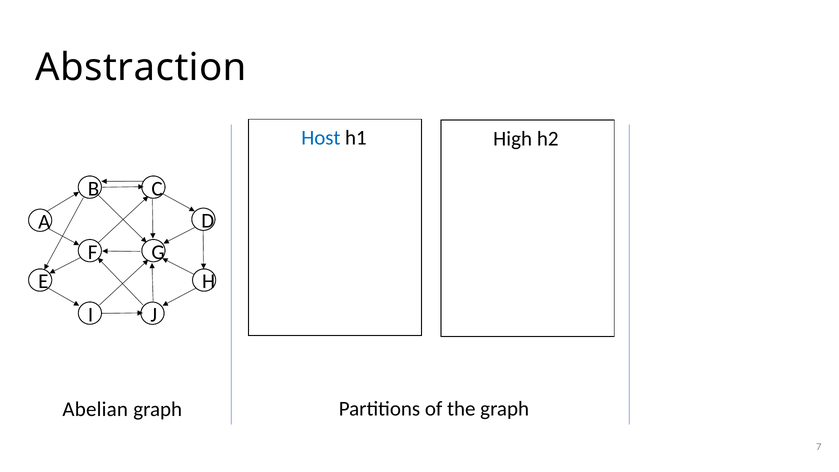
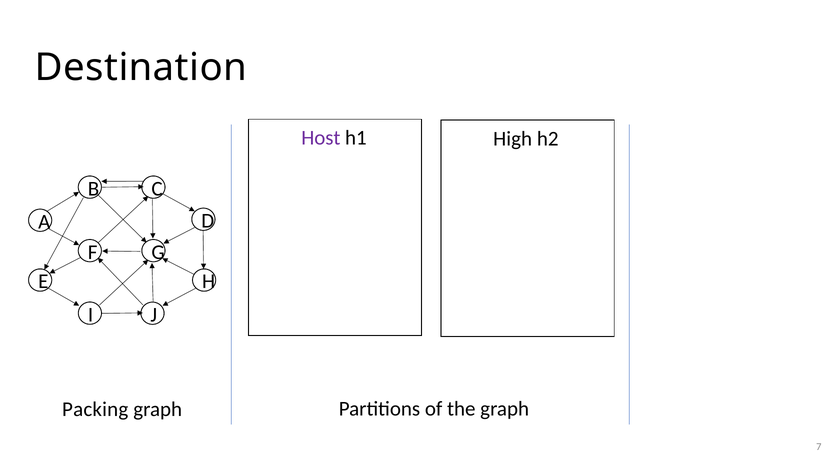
Abstraction: Abstraction -> Destination (141, 68)
Host colour: blue -> purple (321, 138)
Abelian: Abelian -> Packing (95, 409)
